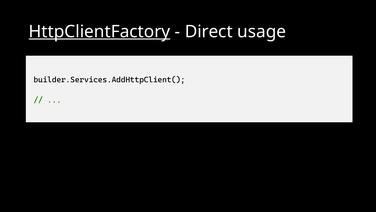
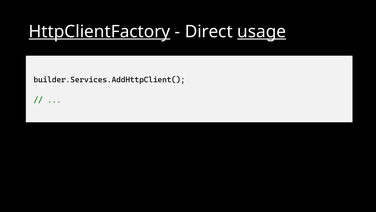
usage underline: none -> present (262, 32)
